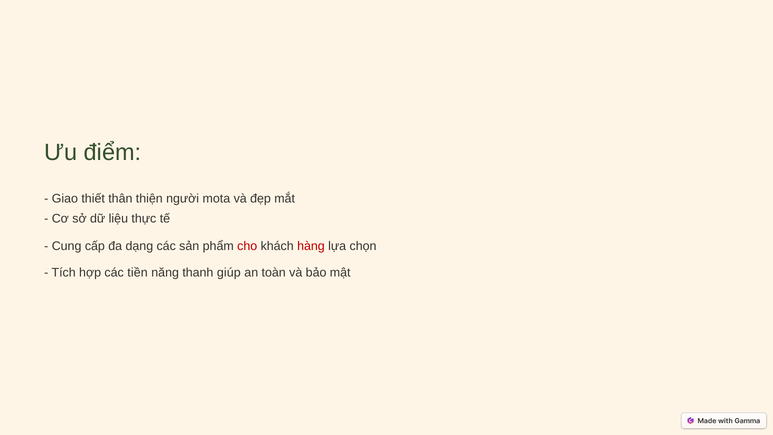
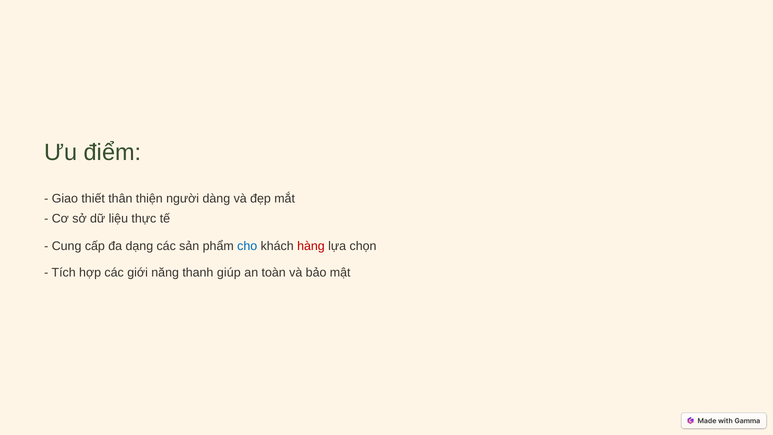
mota: mota -> dàng (216, 199)
cho colour: red -> blue (247, 246)
tiền: tiền -> giới (138, 273)
